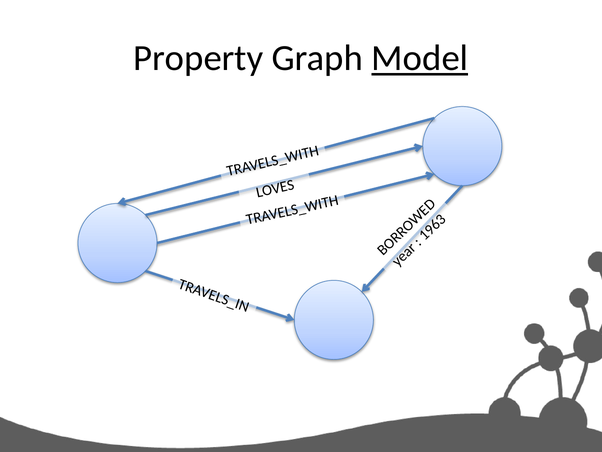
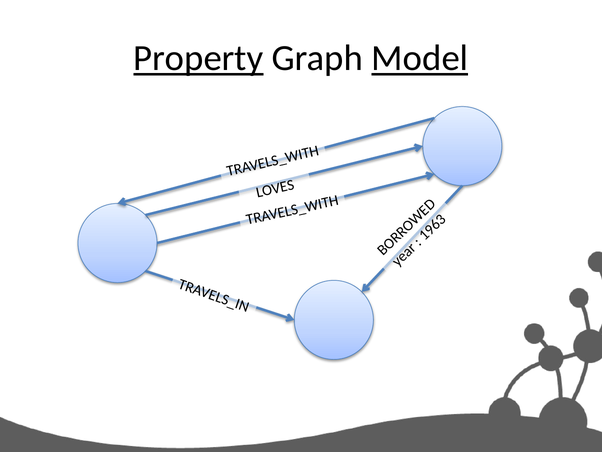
Property underline: none -> present (198, 58)
